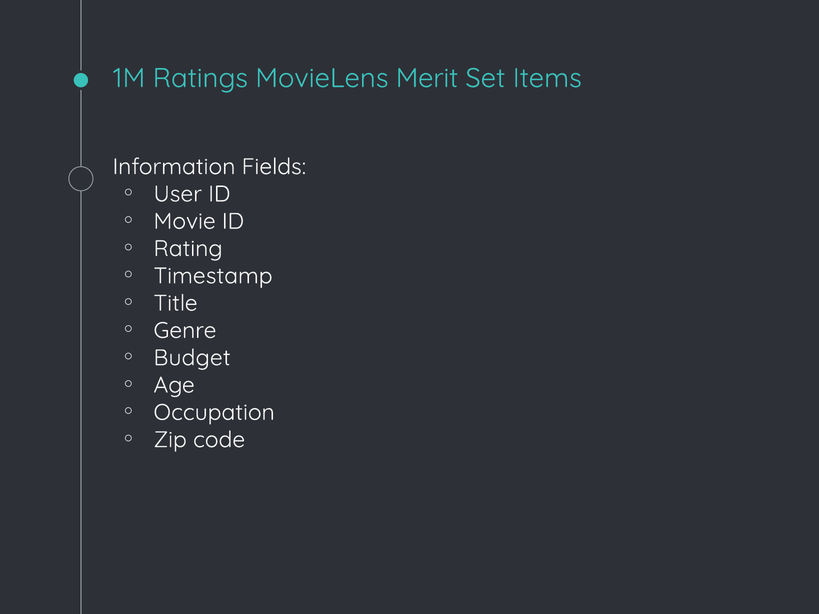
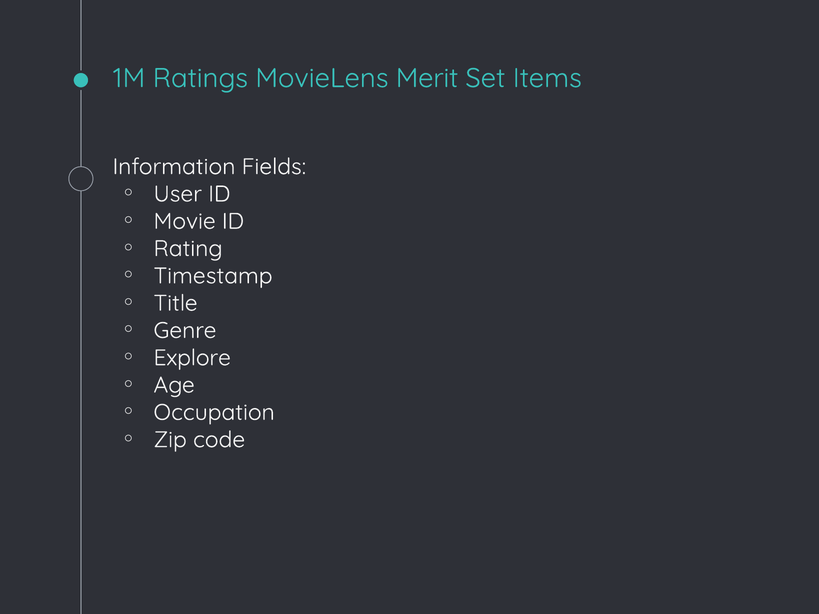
Budget: Budget -> Explore (192, 358)
